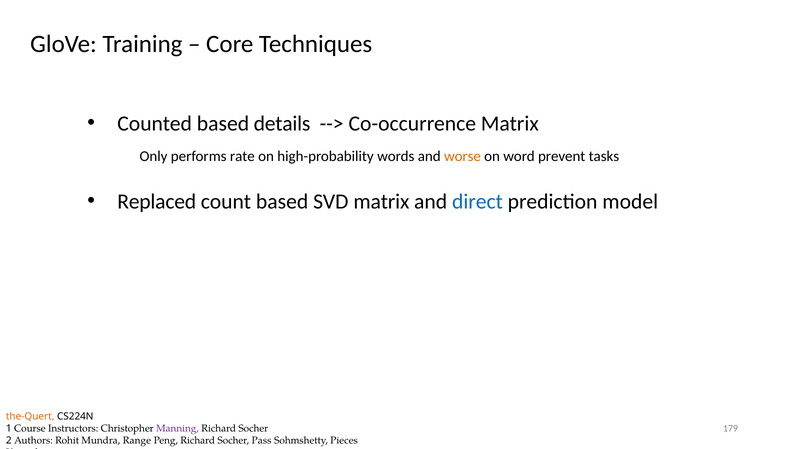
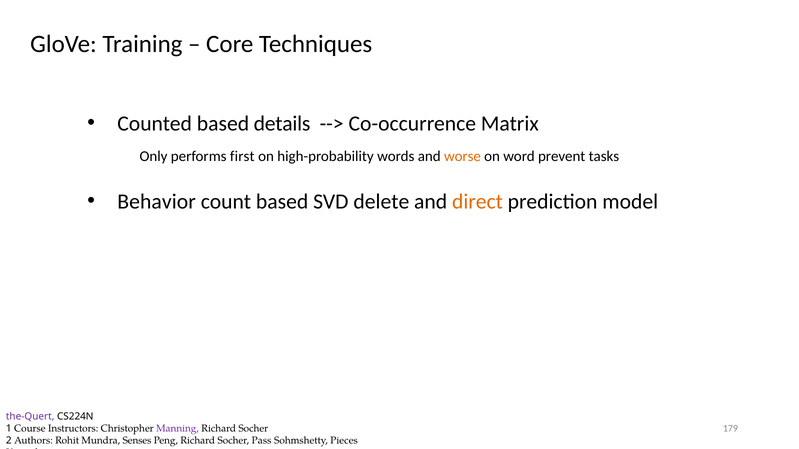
rate: rate -> first (242, 156)
Replaced: Replaced -> Behavior (157, 202)
SVD matrix: matrix -> delete (381, 202)
direct colour: blue -> orange (477, 202)
the-Quert colour: orange -> purple (30, 417)
Range: Range -> Senses (137, 441)
